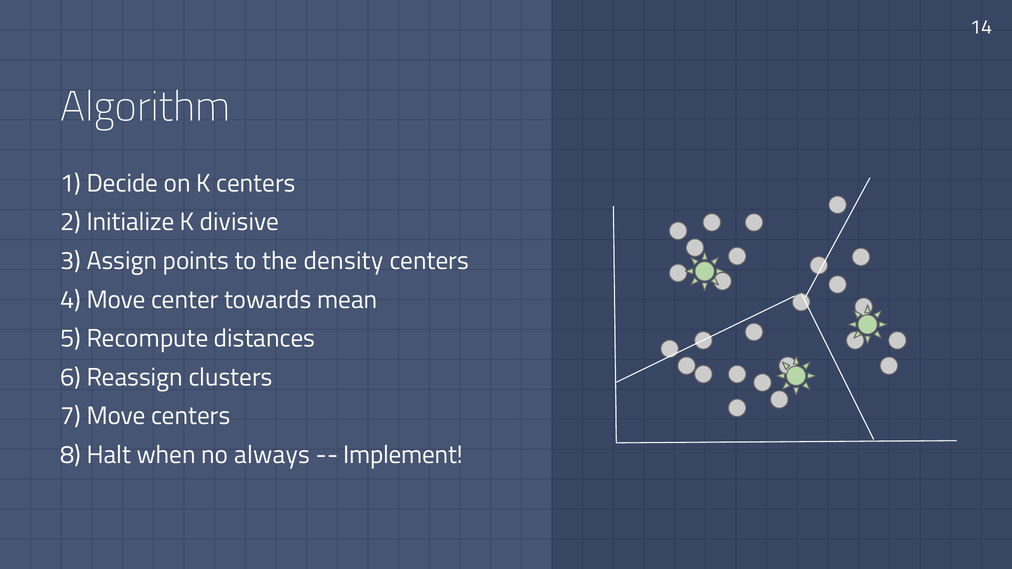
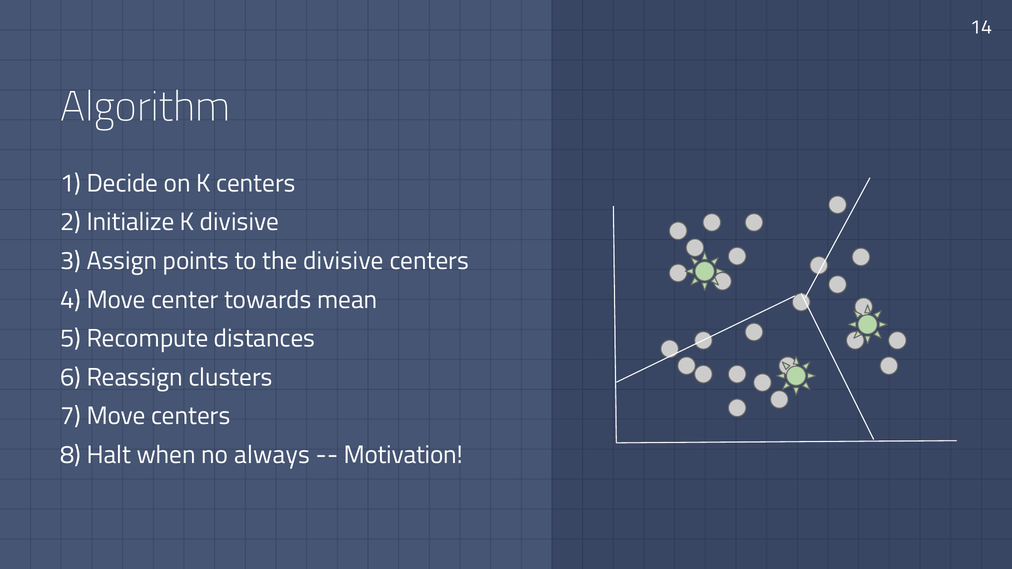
the density: density -> divisive (343, 261)
Implement: Implement -> Motivation (403, 455)
